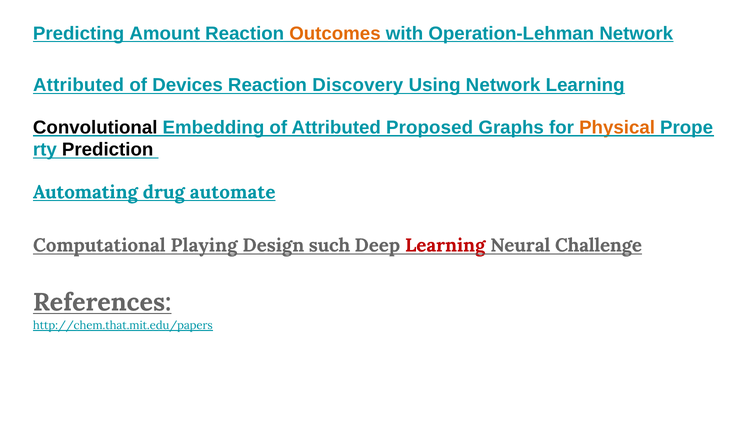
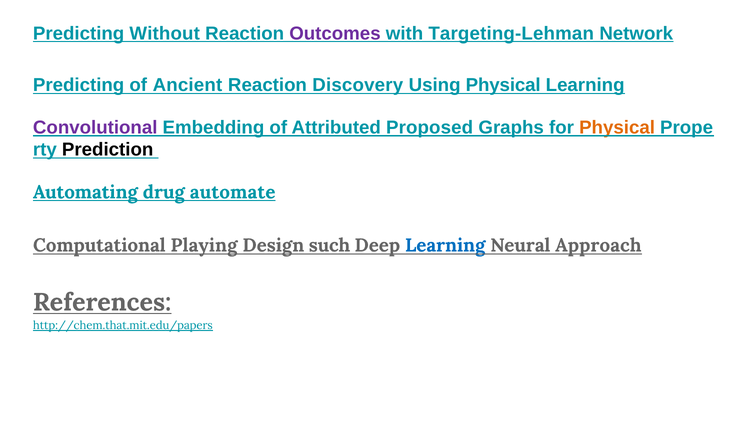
Amount: Amount -> Without (165, 33)
Outcomes colour: orange -> purple (335, 33)
Operation-Lehman: Operation-Lehman -> Targeting-Lehman (511, 33)
Attributed: Attributed -> Predicting (79, 85)
Devices: Devices -> Ancient (187, 85)
Using Network: Network -> Physical (503, 85)
Convolutional colour: black -> purple (95, 127)
Learning colour: red -> blue (445, 245)
Challenge: Challenge -> Approach (598, 245)
